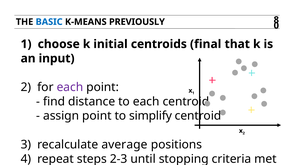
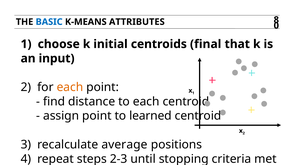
PREVIOUSLY: PREVIOUSLY -> ATTRIBUTES (137, 22)
each colour: purple -> orange (70, 87)
simplify: simplify -> learned (150, 116)
